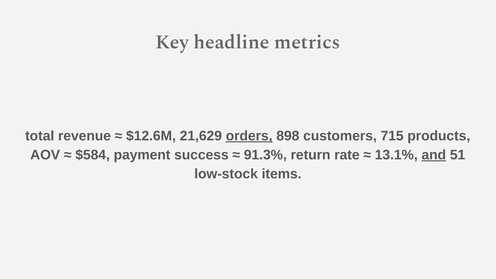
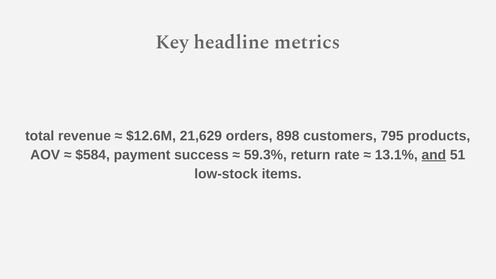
orders underline: present -> none (249, 136)
715: 715 -> 795 (392, 136)
91.3%: 91.3% -> 59.3% (265, 155)
